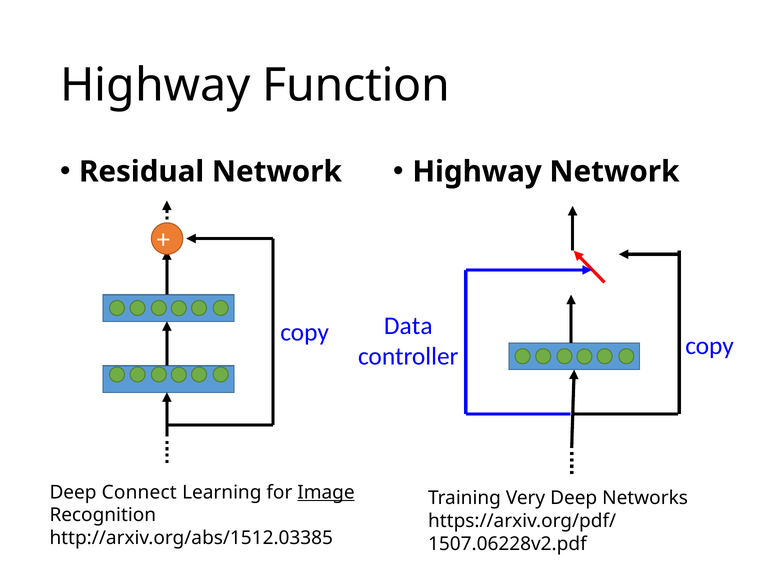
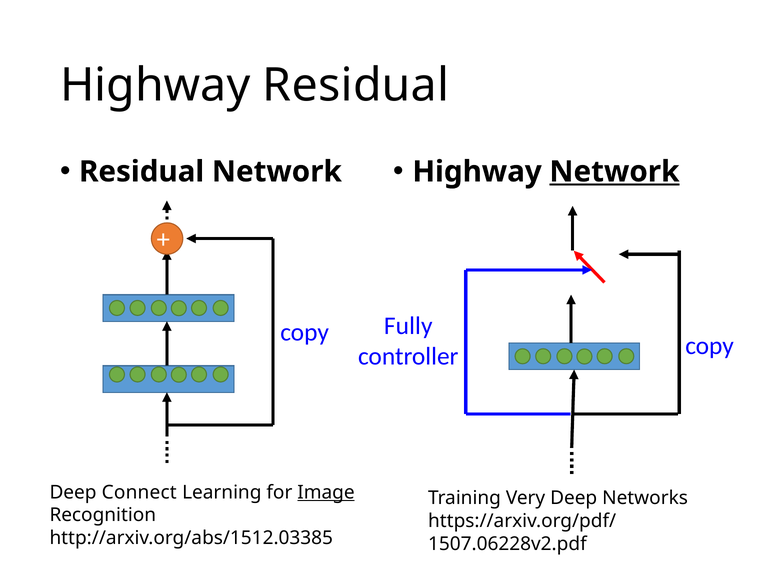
Highway Function: Function -> Residual (356, 85)
Network underline: none -> present (614, 172)
Data: Data -> Fully (408, 326)
